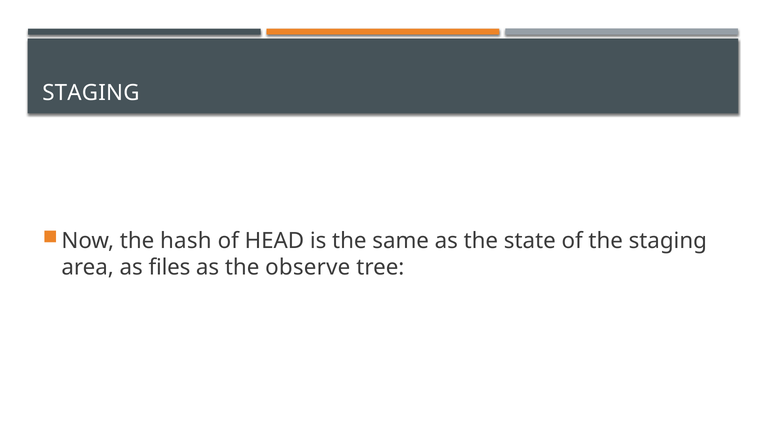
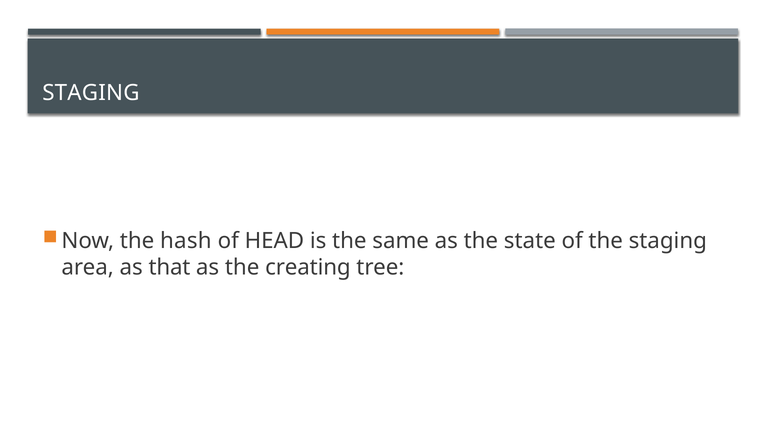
files: files -> that (169, 267)
observe: observe -> creating (308, 267)
